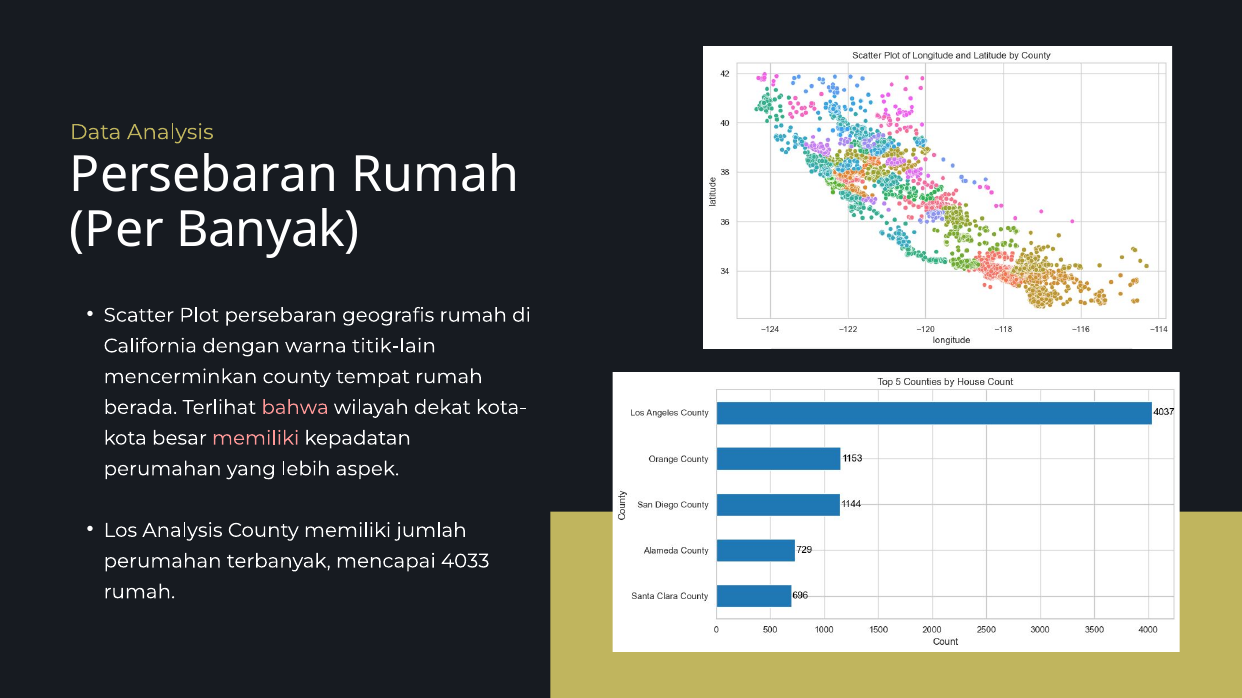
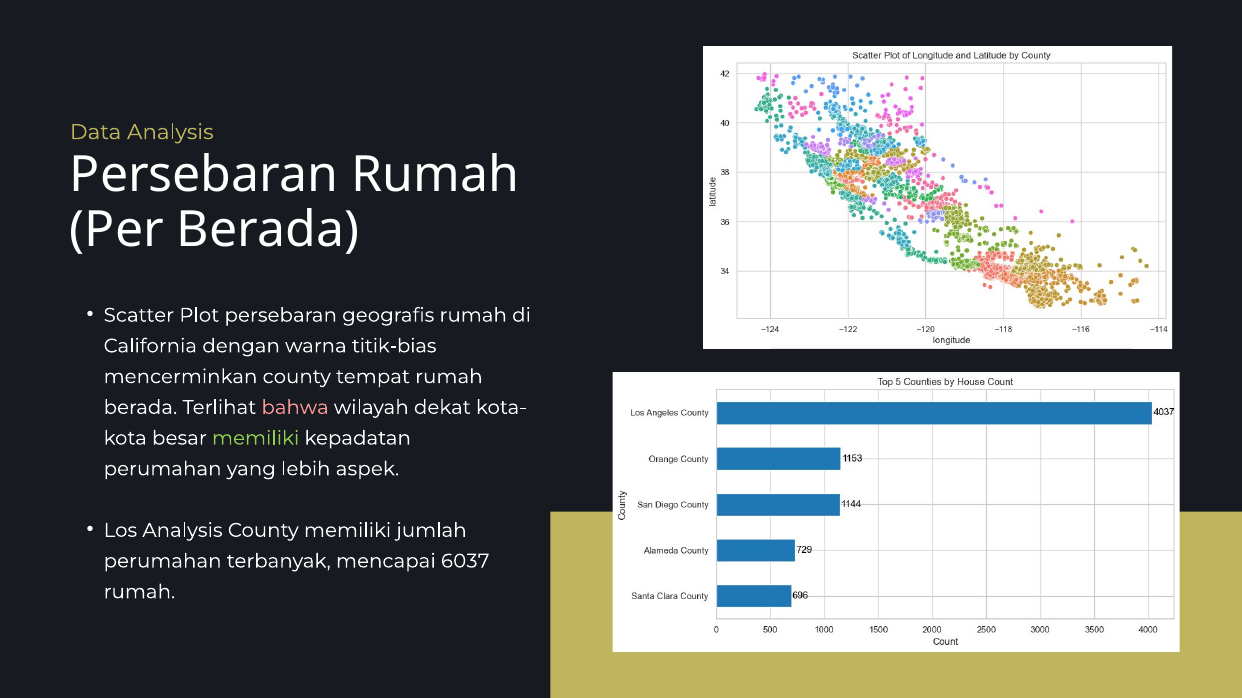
Per Banyak: Banyak -> Berada (268, 230)
titik-lain: titik-lain -> titik-bias (394, 346)
memiliki colour: pink -> light green (256, 438)
4033: 4033 -> 6037 (465, 562)
